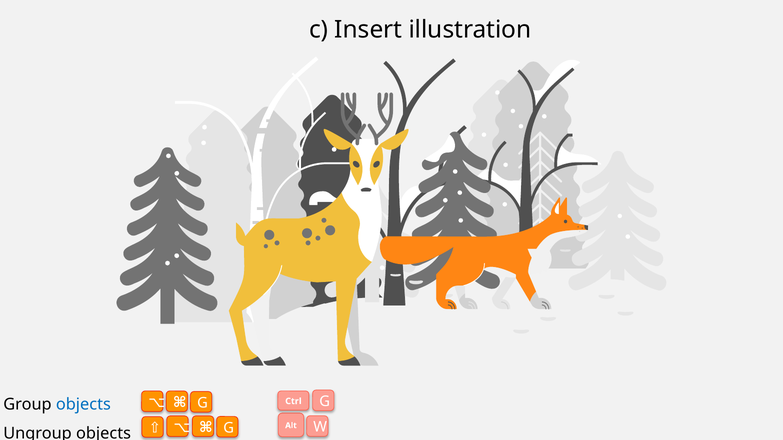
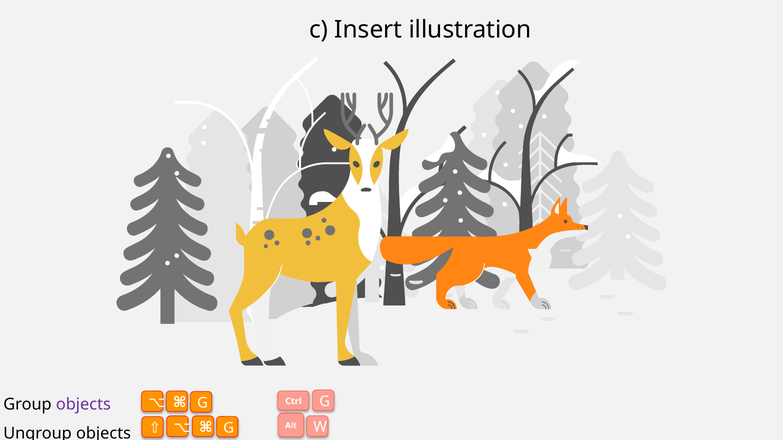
objects colour: blue -> purple (83, 405)
